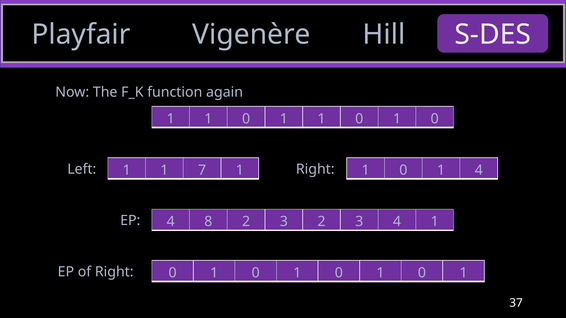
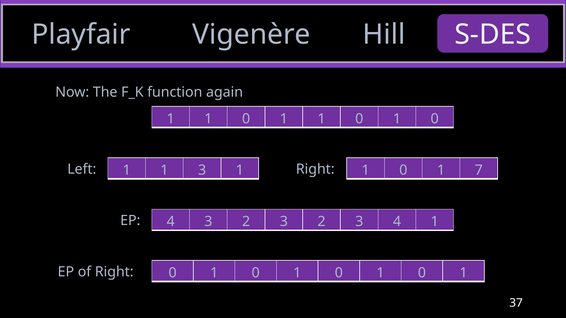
1 7: 7 -> 3 (202, 170)
0 1 4: 4 -> 7 (479, 170)
4 8: 8 -> 3 (208, 222)
